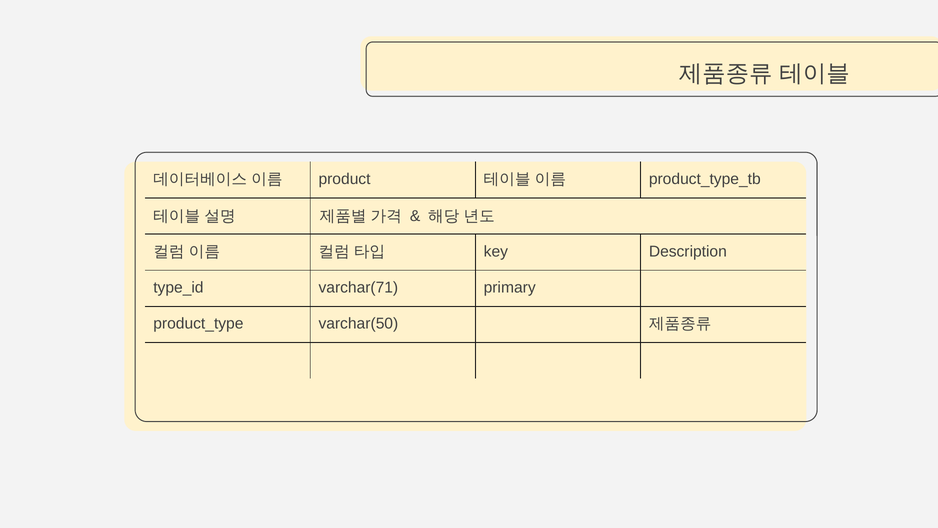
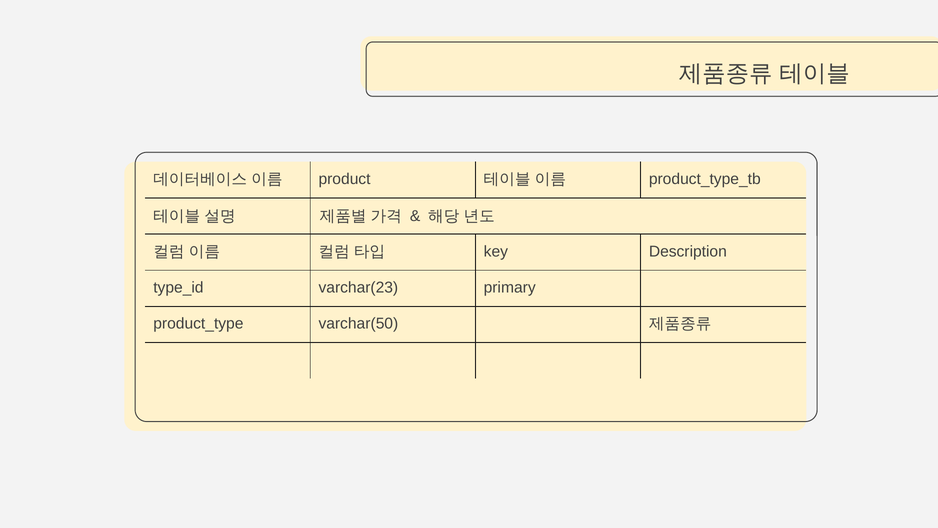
varchar(71: varchar(71 -> varchar(23 (358, 287)
